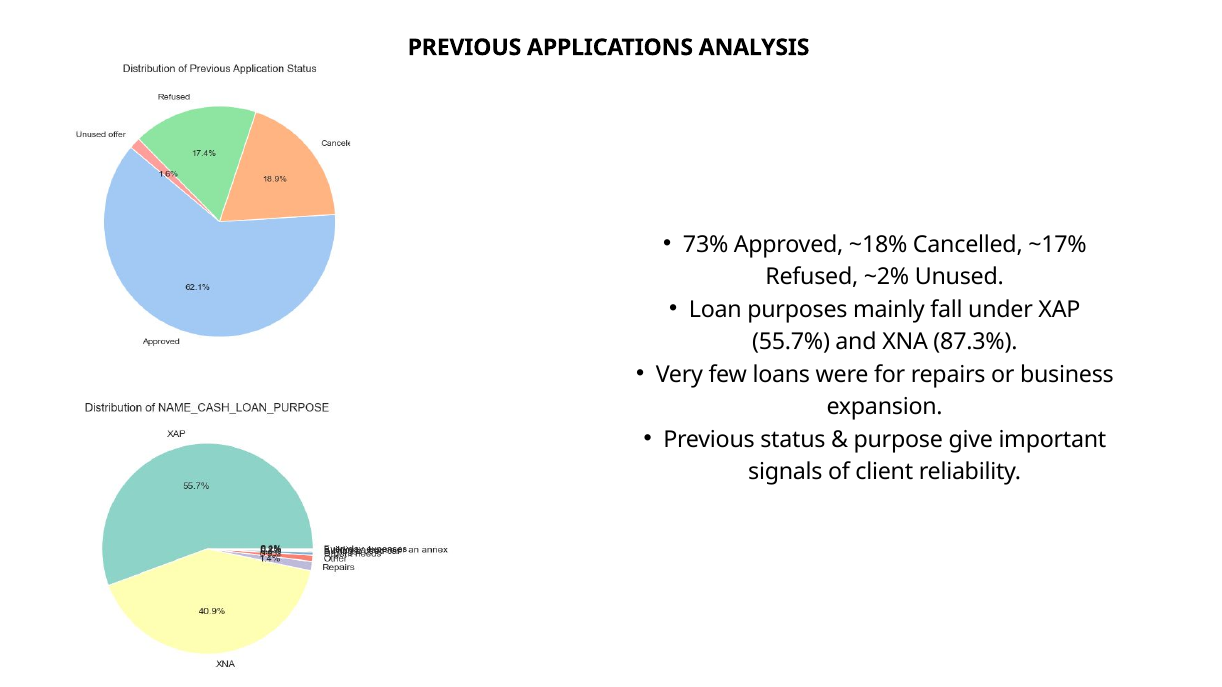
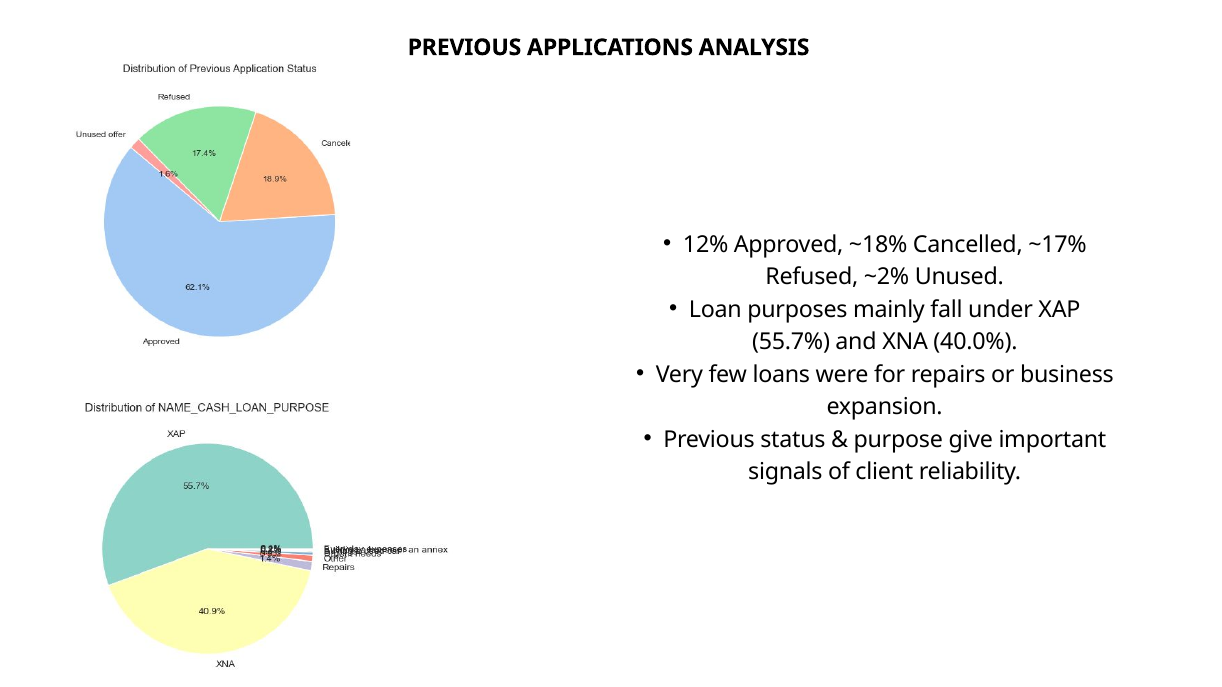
73%: 73% -> 12% (706, 244)
87.3%: 87.3% -> 40.0% (975, 342)
